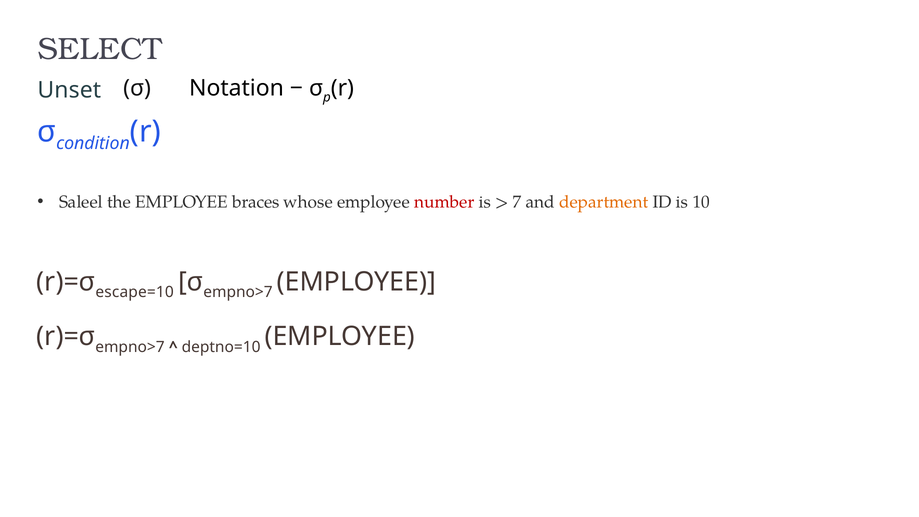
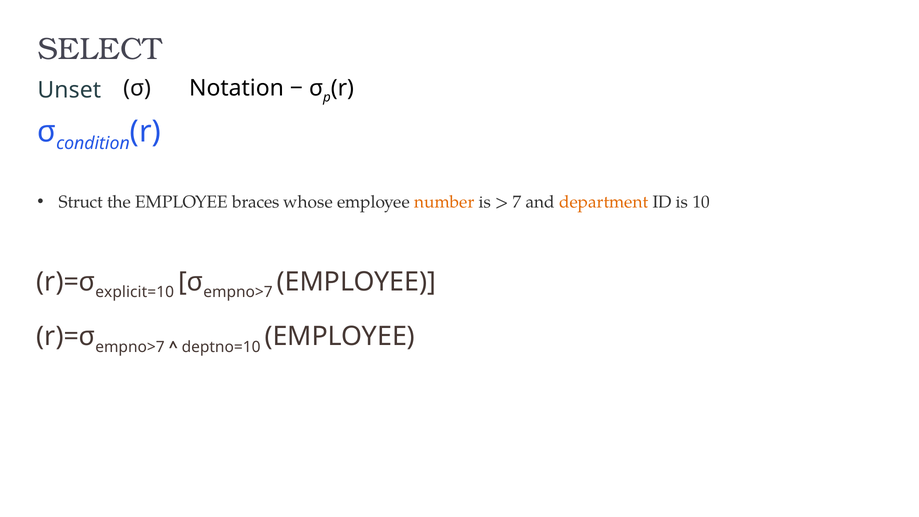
Saleel: Saleel -> Struct (81, 202)
number colour: red -> orange (444, 202)
escape=10: escape=10 -> explicit=10 (135, 292)
